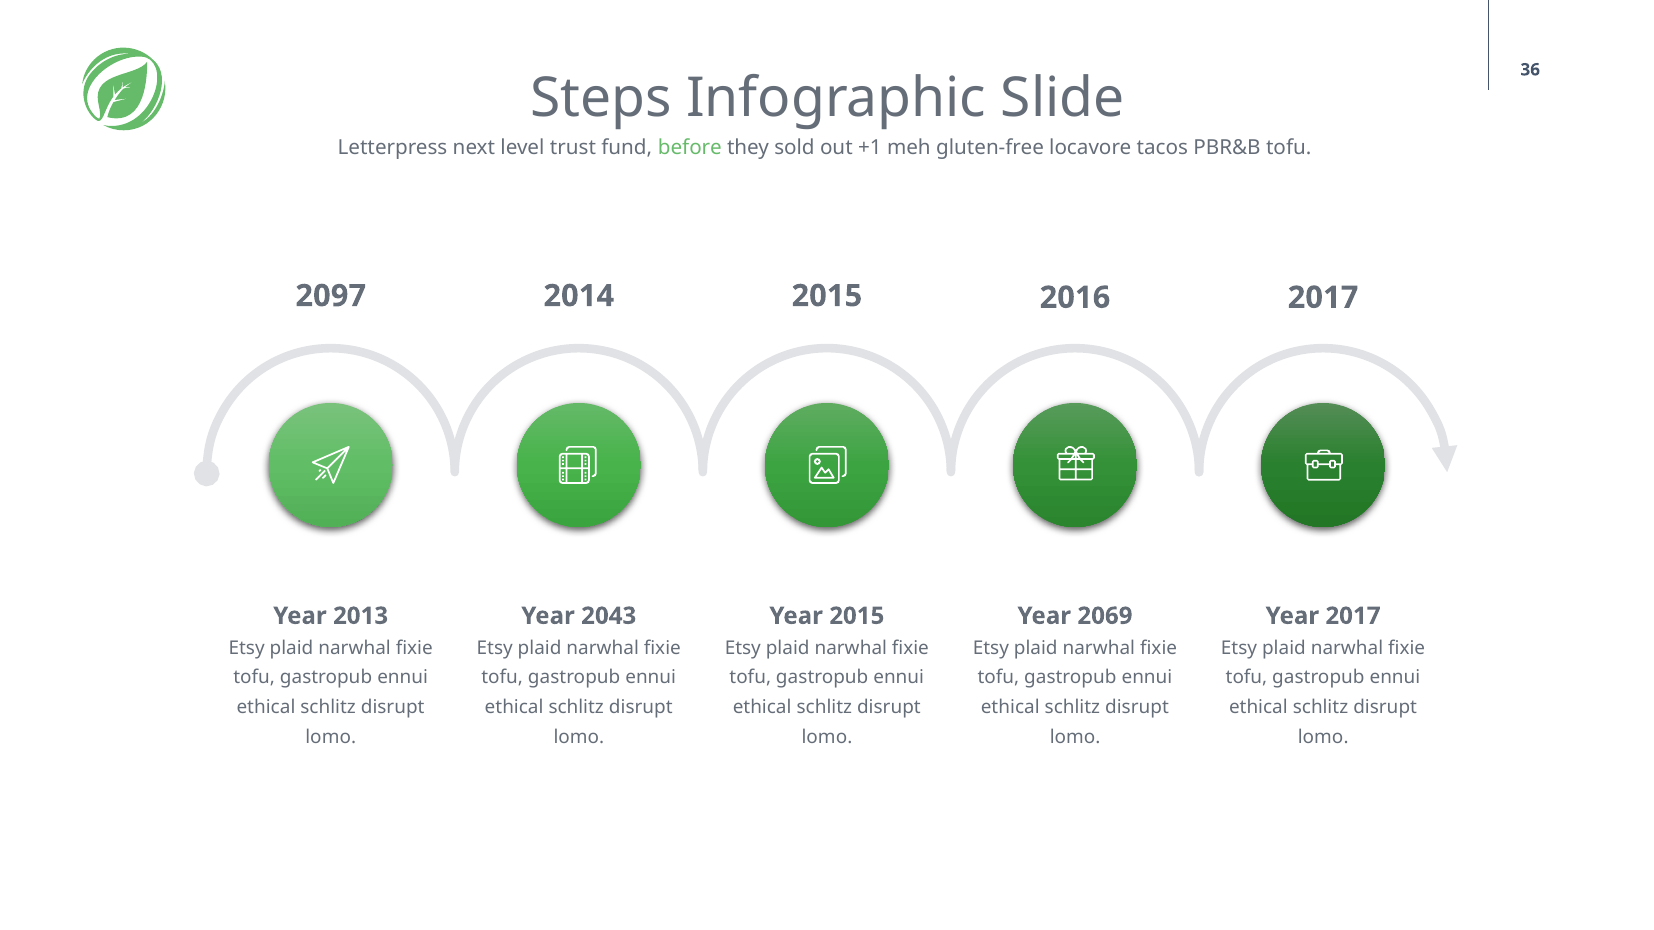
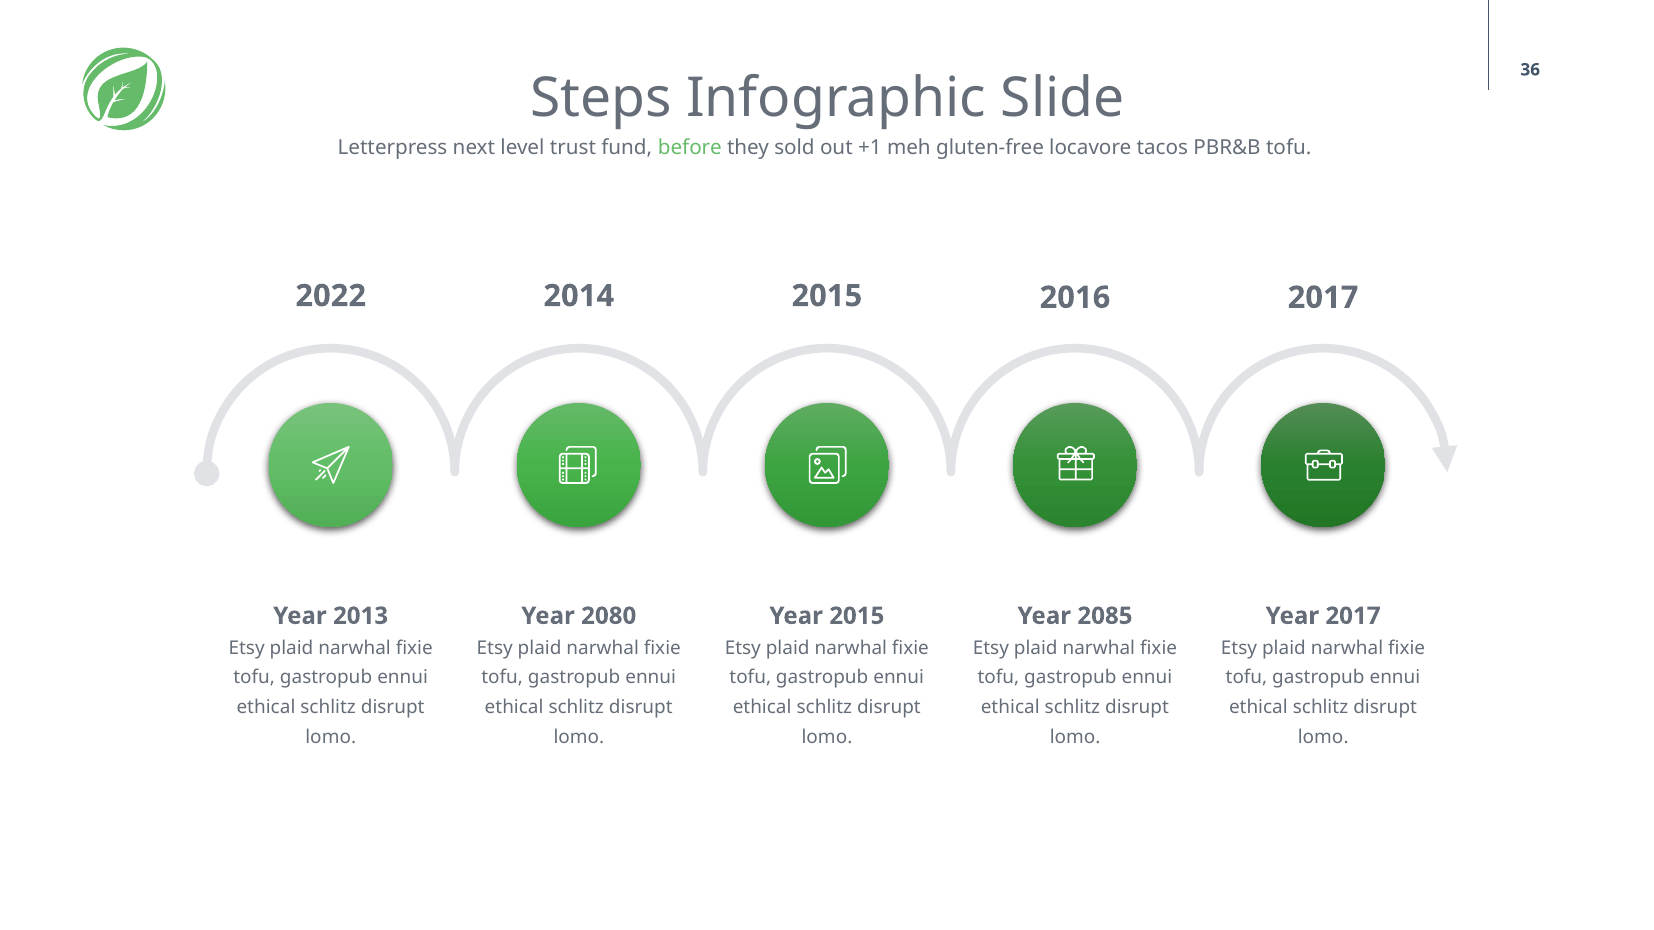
2097: 2097 -> 2022 (331, 296)
2043: 2043 -> 2080 (609, 616)
2069: 2069 -> 2085 (1105, 616)
